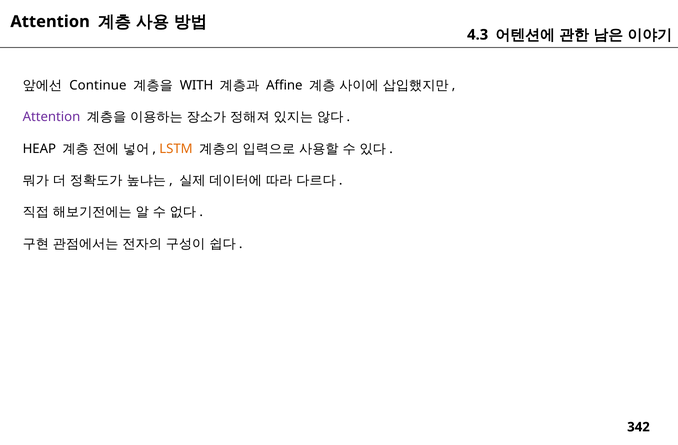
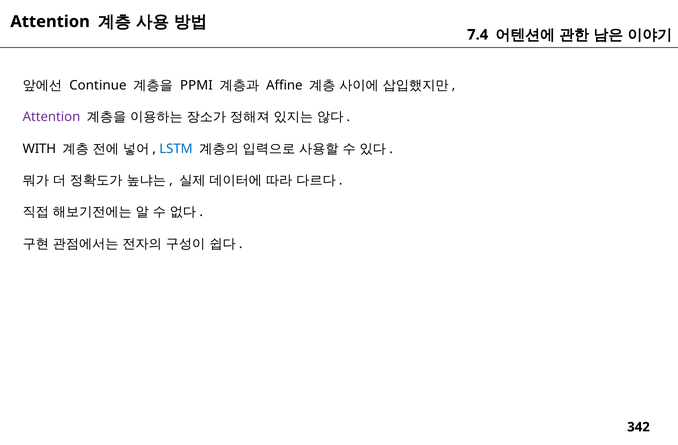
4.3: 4.3 -> 7.4 (478, 35)
WITH: WITH -> PPMI (196, 86)
HEAP: HEAP -> WITH (39, 149)
LSTM colour: orange -> blue (176, 149)
